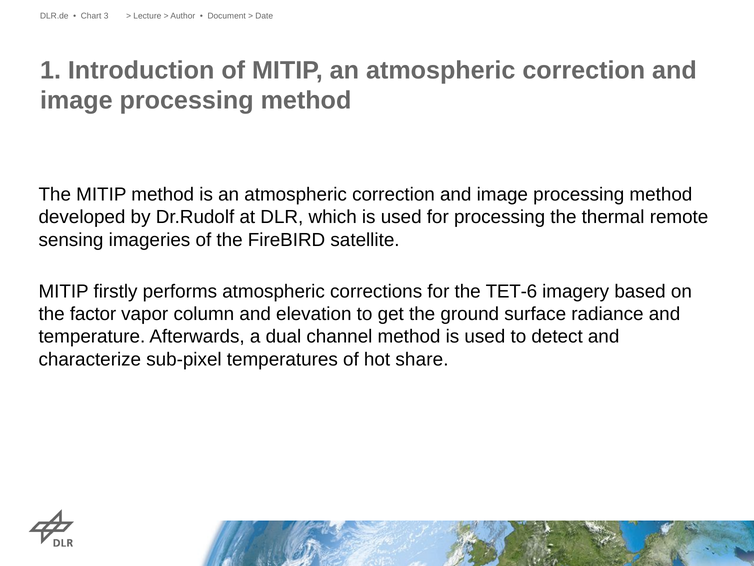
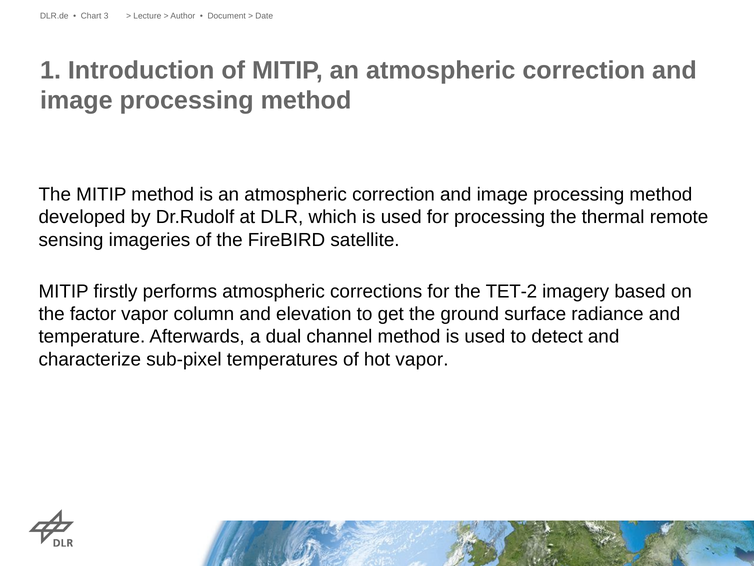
TET-6: TET-6 -> TET-2 (511, 291)
hot share: share -> vapor (422, 359)
